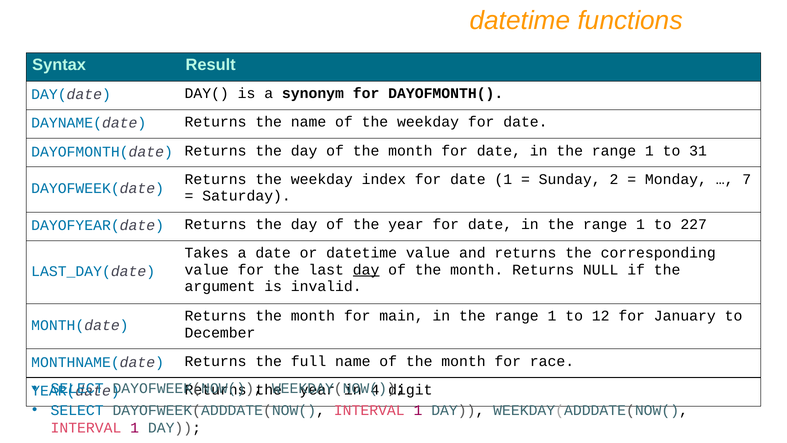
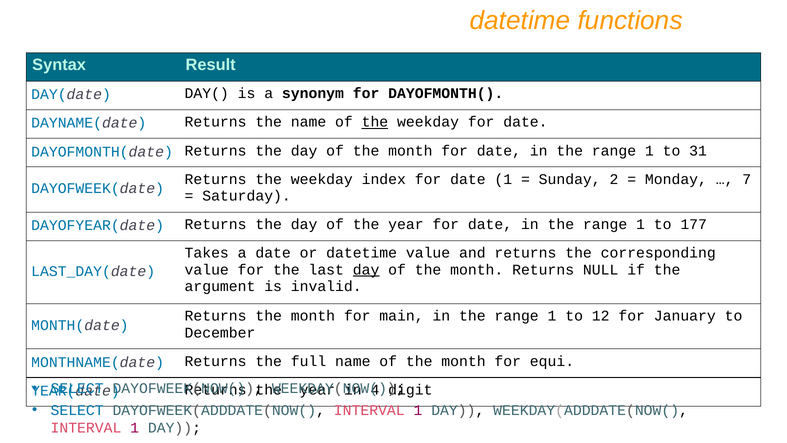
the underline: none -> present (375, 122)
227: 227 -> 177 (694, 224)
race: race -> equi (552, 361)
